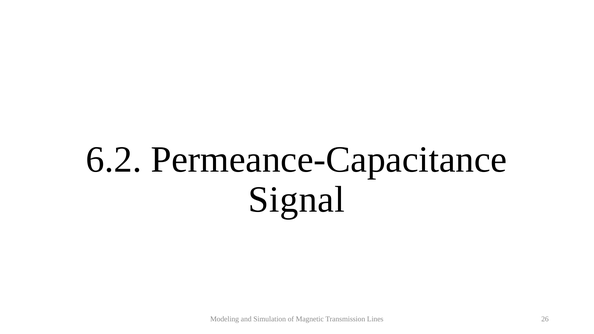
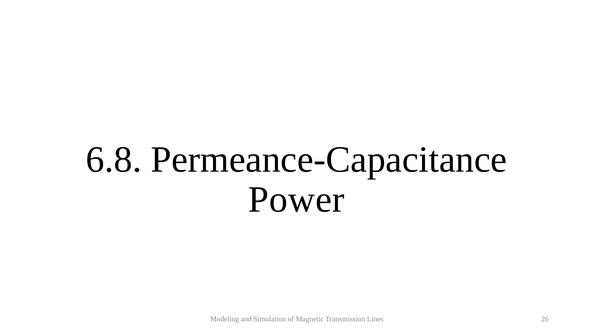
6.2: 6.2 -> 6.8 (114, 160)
Signal: Signal -> Power (296, 200)
